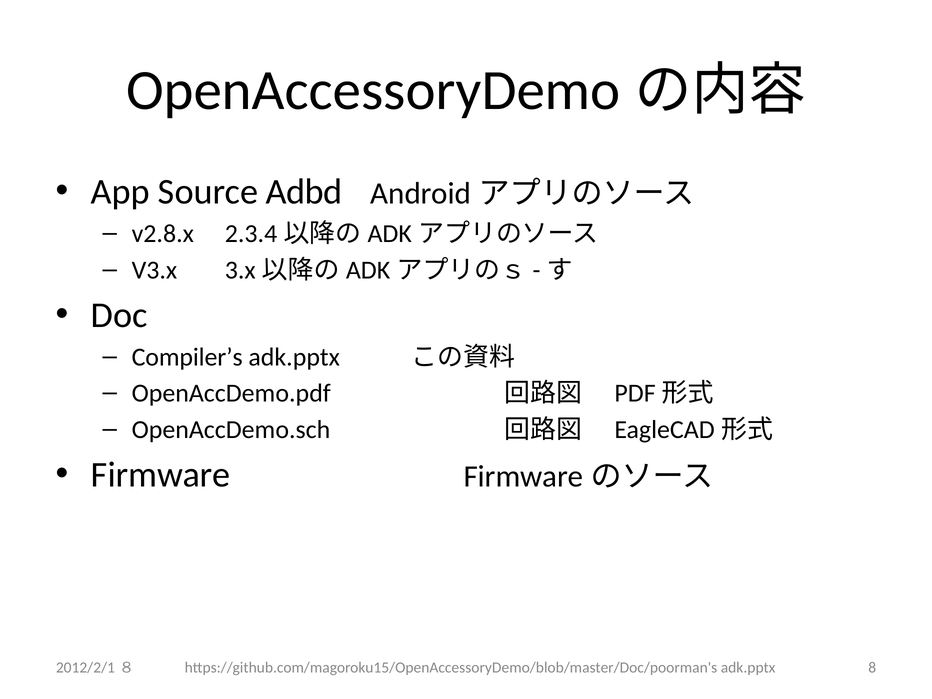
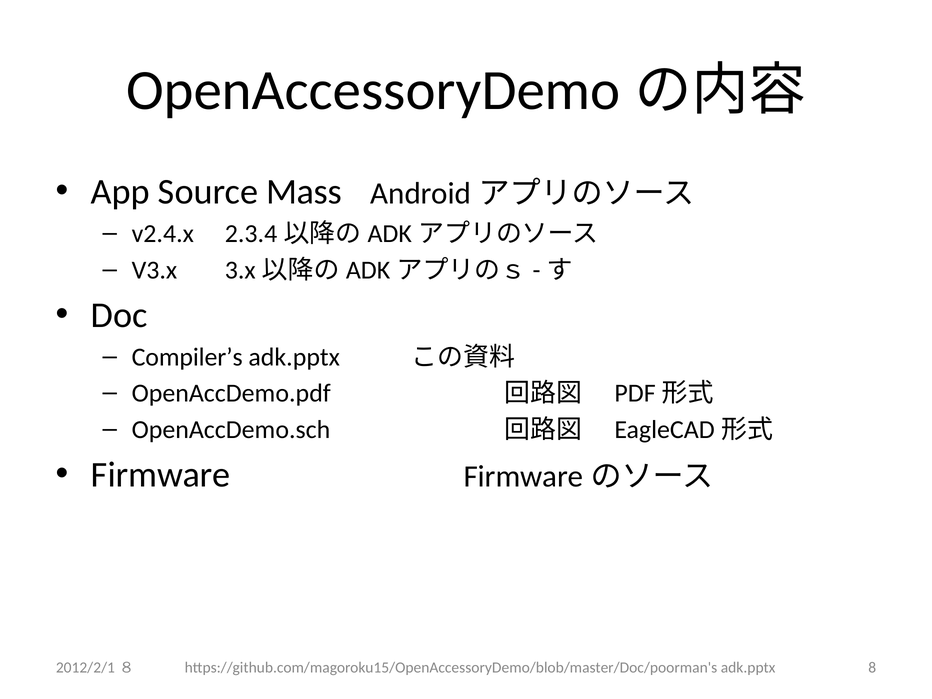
Adbd: Adbd -> Mass (304, 192)
v2.8.x: v2.8.x -> v2.4.x (163, 234)
